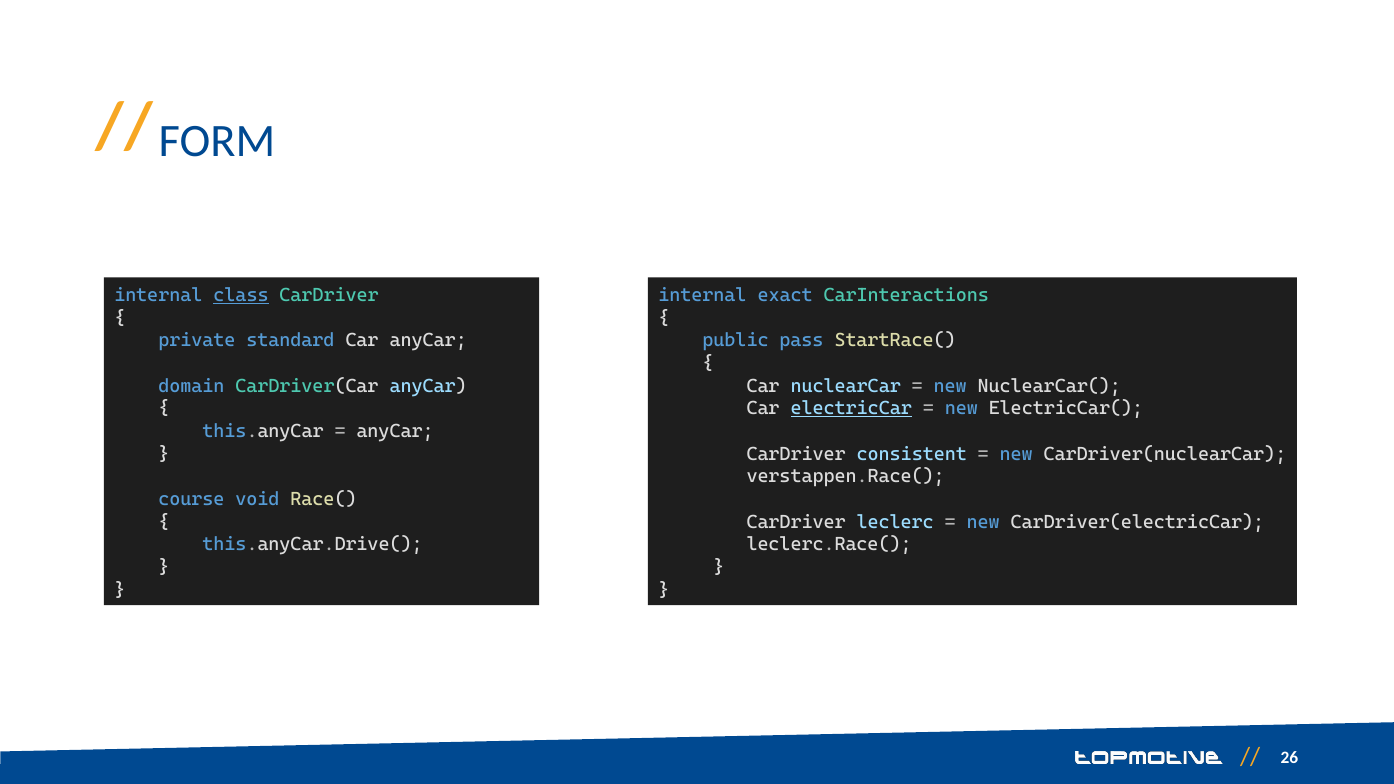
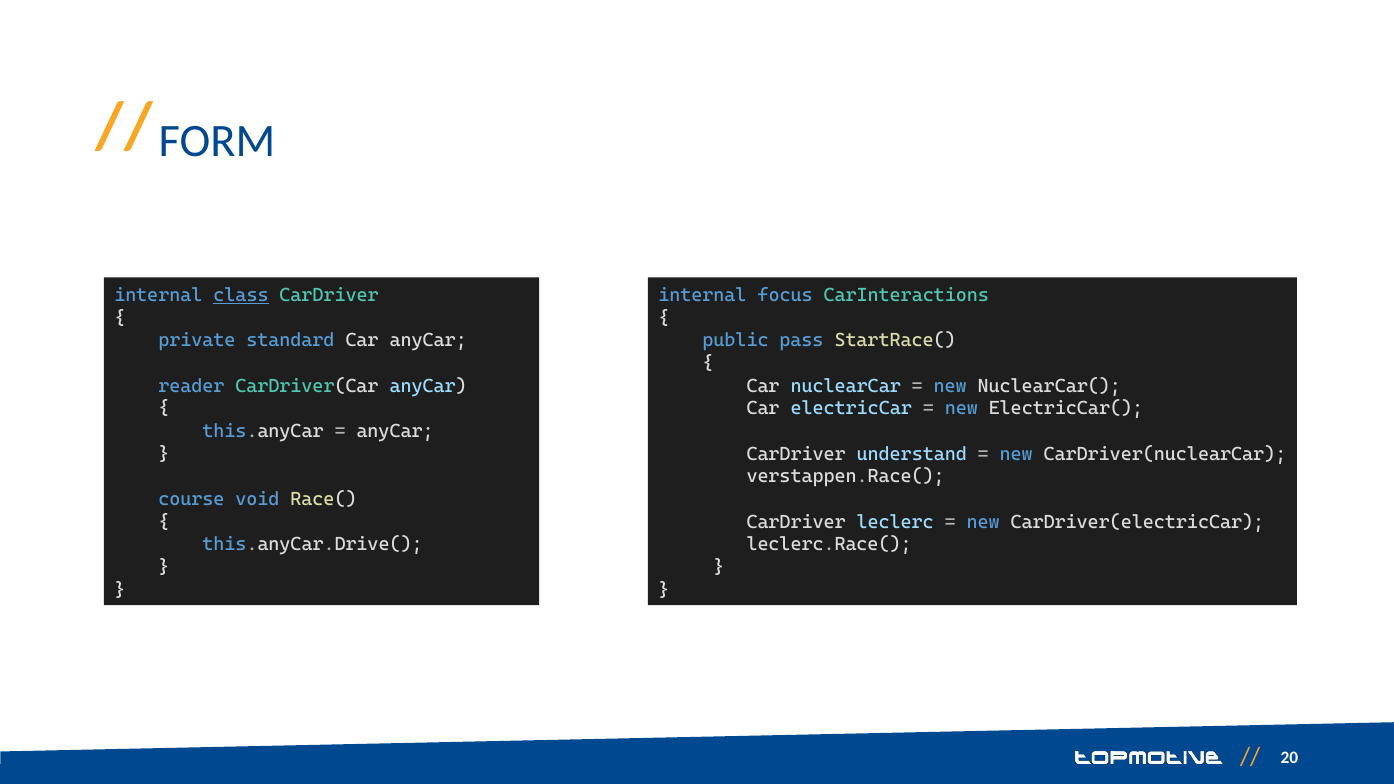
exact: exact -> focus (785, 295)
domain: domain -> reader (191, 386)
electricCar underline: present -> none (851, 409)
consistent: consistent -> understand (912, 454)
26: 26 -> 20 (1289, 758)
